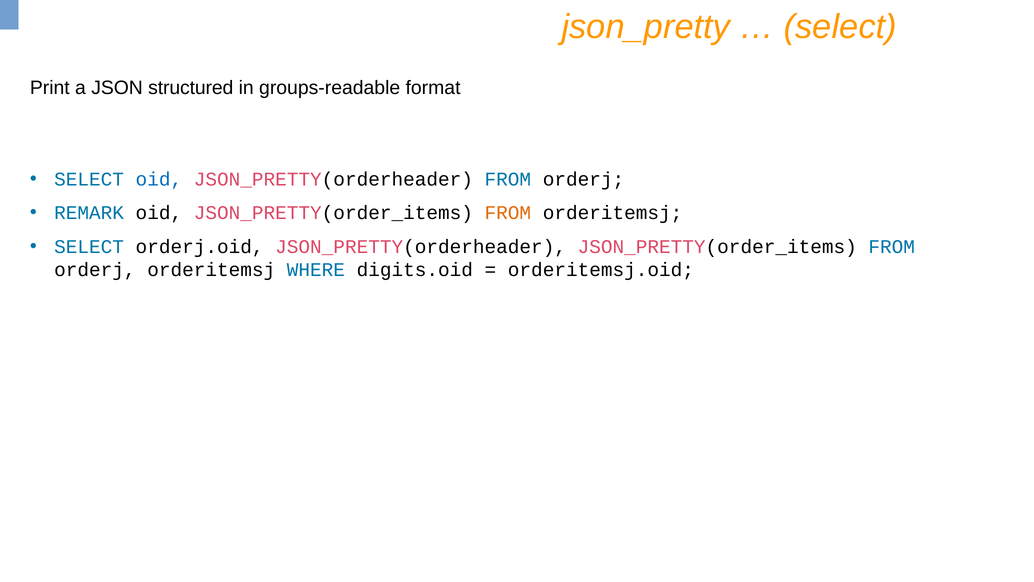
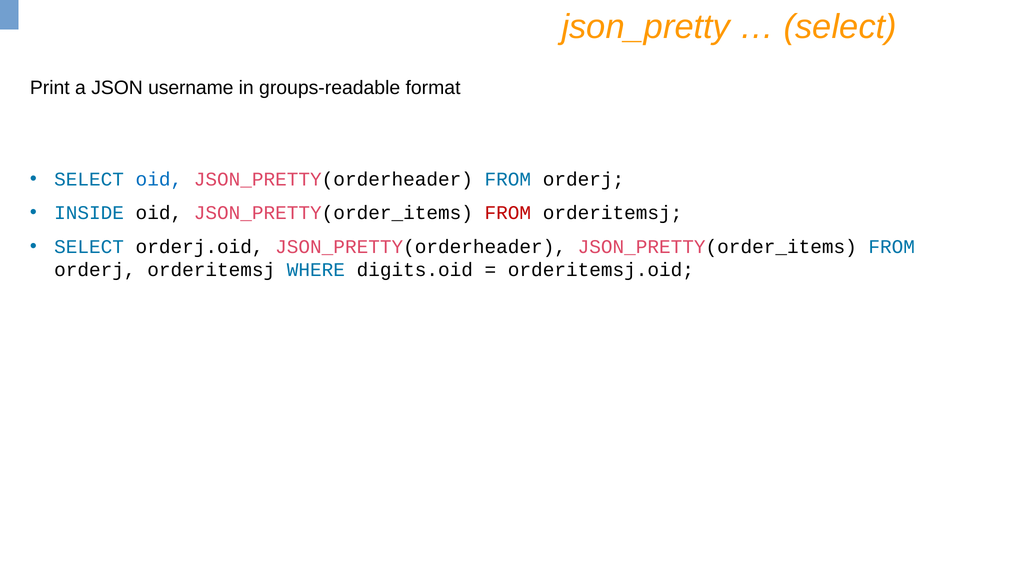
structured: structured -> username (191, 88)
REMARK: REMARK -> INSIDE (89, 213)
FROM colour: orange -> red (508, 213)
